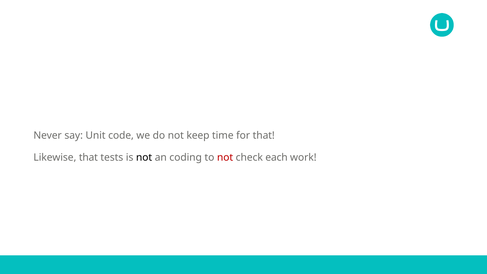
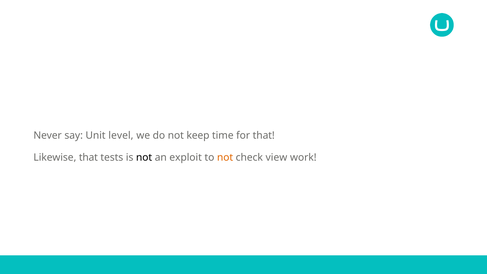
code: code -> level (121, 136)
coding: coding -> exploit (186, 157)
not colour: red -> orange (225, 157)
each: each -> view (276, 157)
